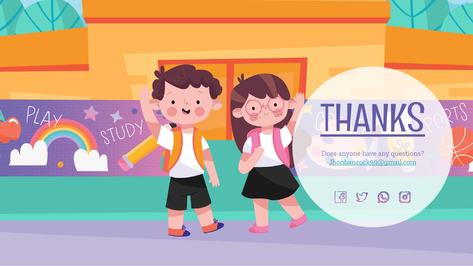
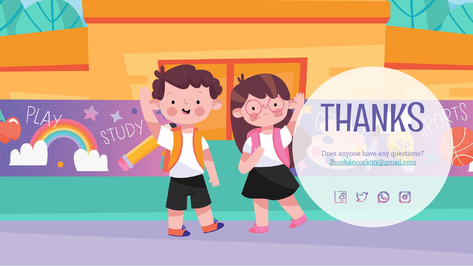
THANKS underline: present -> none (373, 119)
